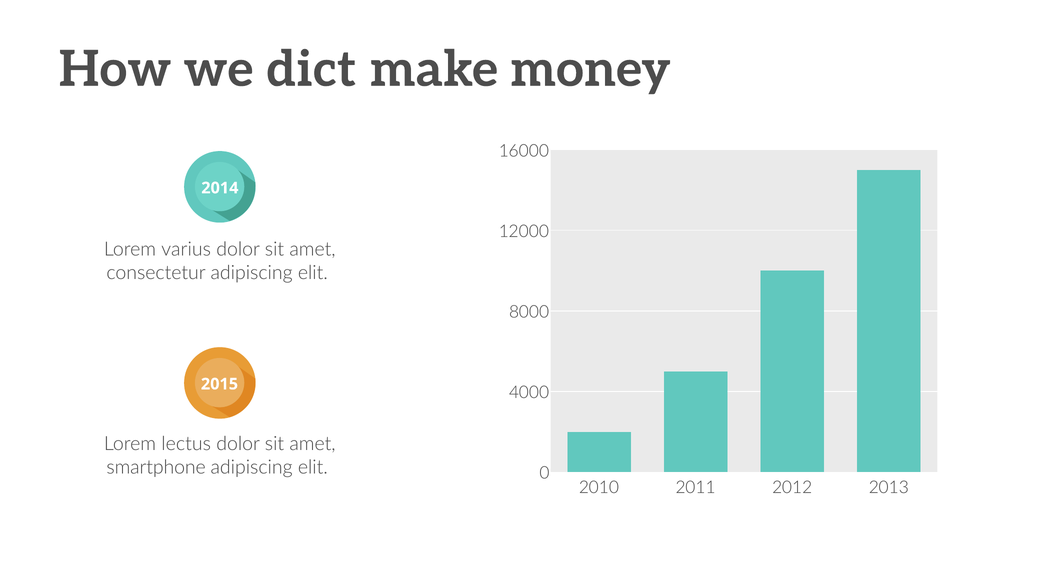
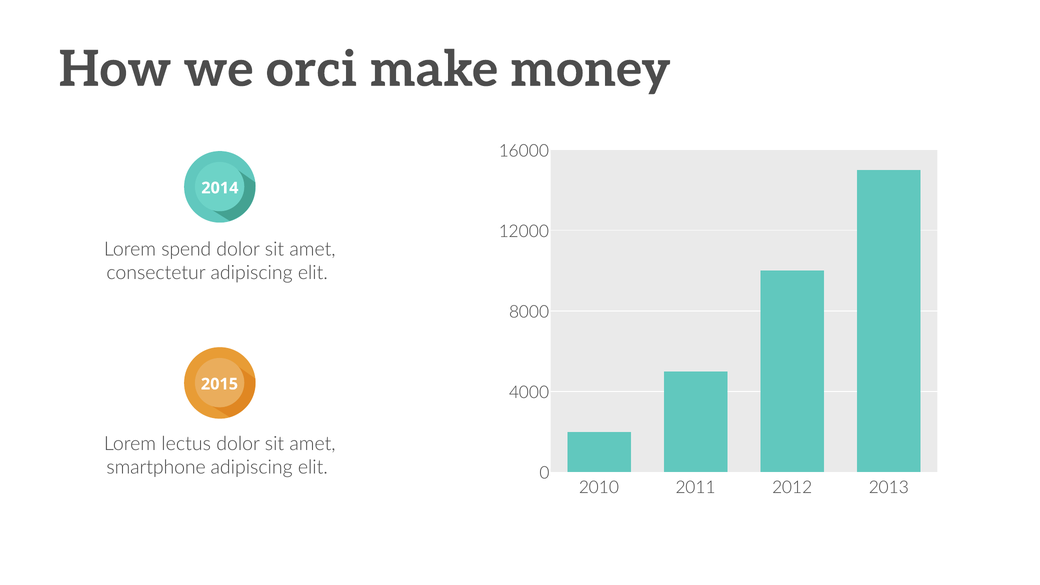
dict: dict -> orci (311, 69)
varius: varius -> spend (186, 249)
